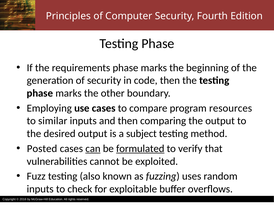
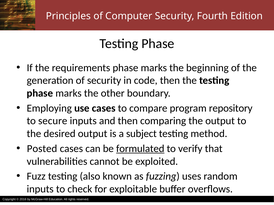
resources: resources -> repository (231, 108)
similar: similar -> secure (53, 121)
can underline: present -> none (93, 149)
